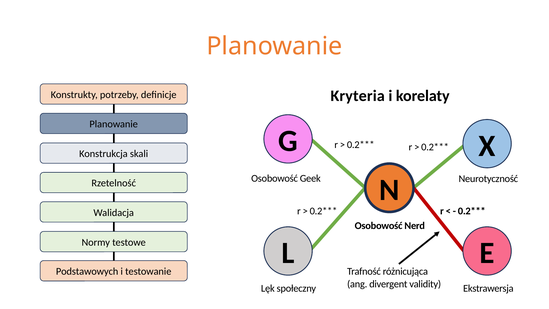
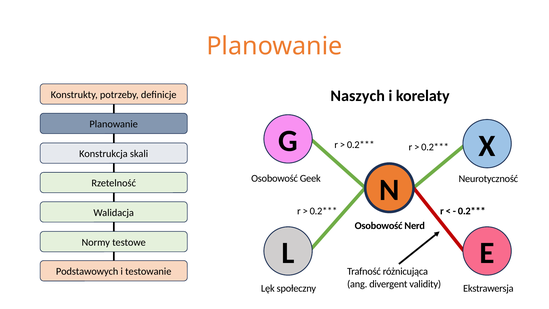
Kryteria: Kryteria -> Naszych (358, 96)
